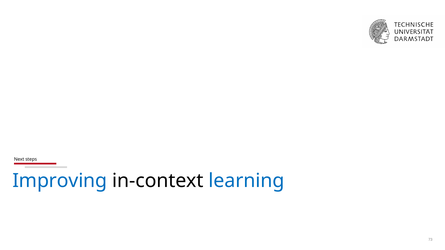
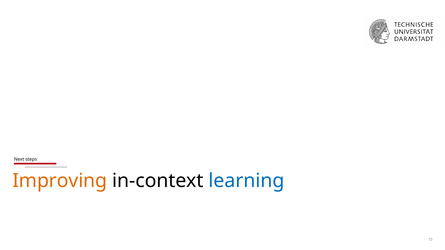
Improving colour: blue -> orange (60, 181)
